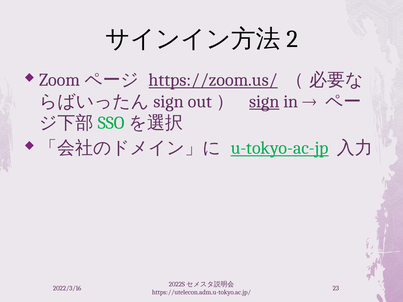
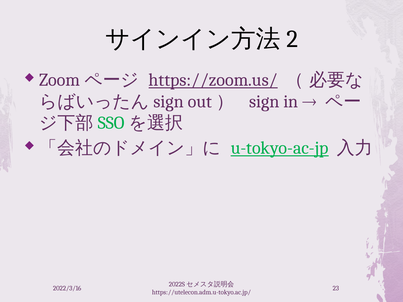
sign underline: present -> none (264, 102)
